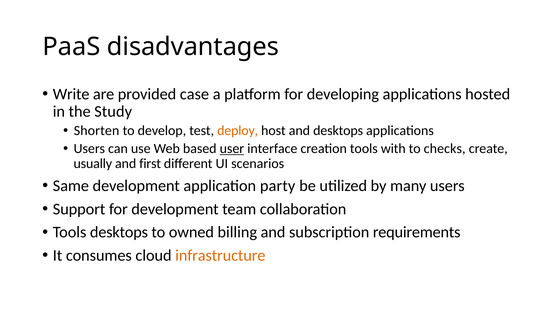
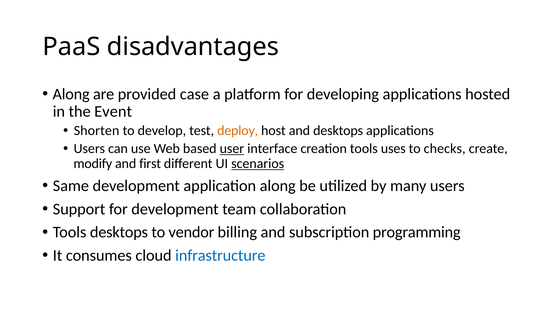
Write: Write -> Along (71, 94)
Study: Study -> Event (113, 111)
with: with -> uses (393, 149)
usually: usually -> modify (93, 164)
scenarios underline: none -> present (258, 164)
application party: party -> along (278, 186)
owned: owned -> vendor (191, 232)
requirements: requirements -> programming (417, 232)
infrastructure colour: orange -> blue (220, 255)
